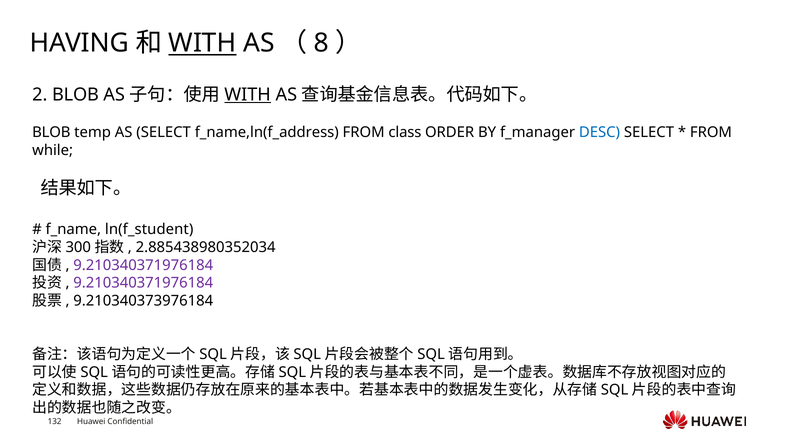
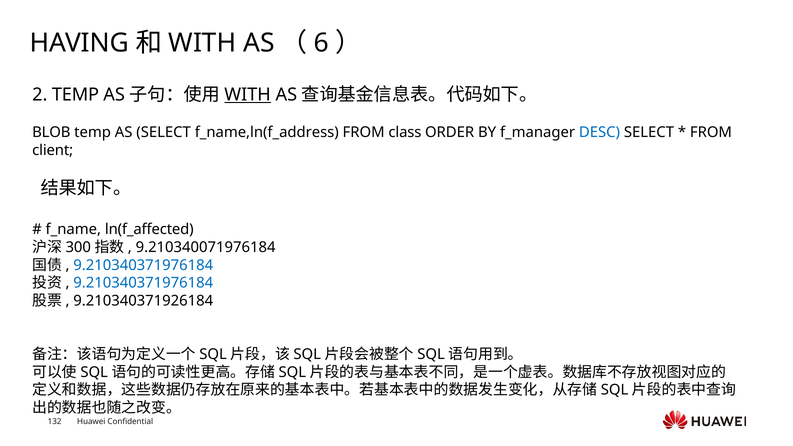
WITH underline: present -> none (202, 43)
8: 8 -> 6 (321, 43)
2 BLOB: BLOB -> TEMP (76, 95)
while: while -> client (53, 150)
ln(f_student: ln(f_student -> ln(f_affected (149, 229)
2.885438980352034: 2.885438980352034 -> 9.210340071976184 (206, 247)
9.210340371976184 colour: purple -> blue (143, 265)
9.210340371976184 colour: purple -> blue (143, 283)
9.210340373976184: 9.210340373976184 -> 9.210340371926184 (143, 301)
